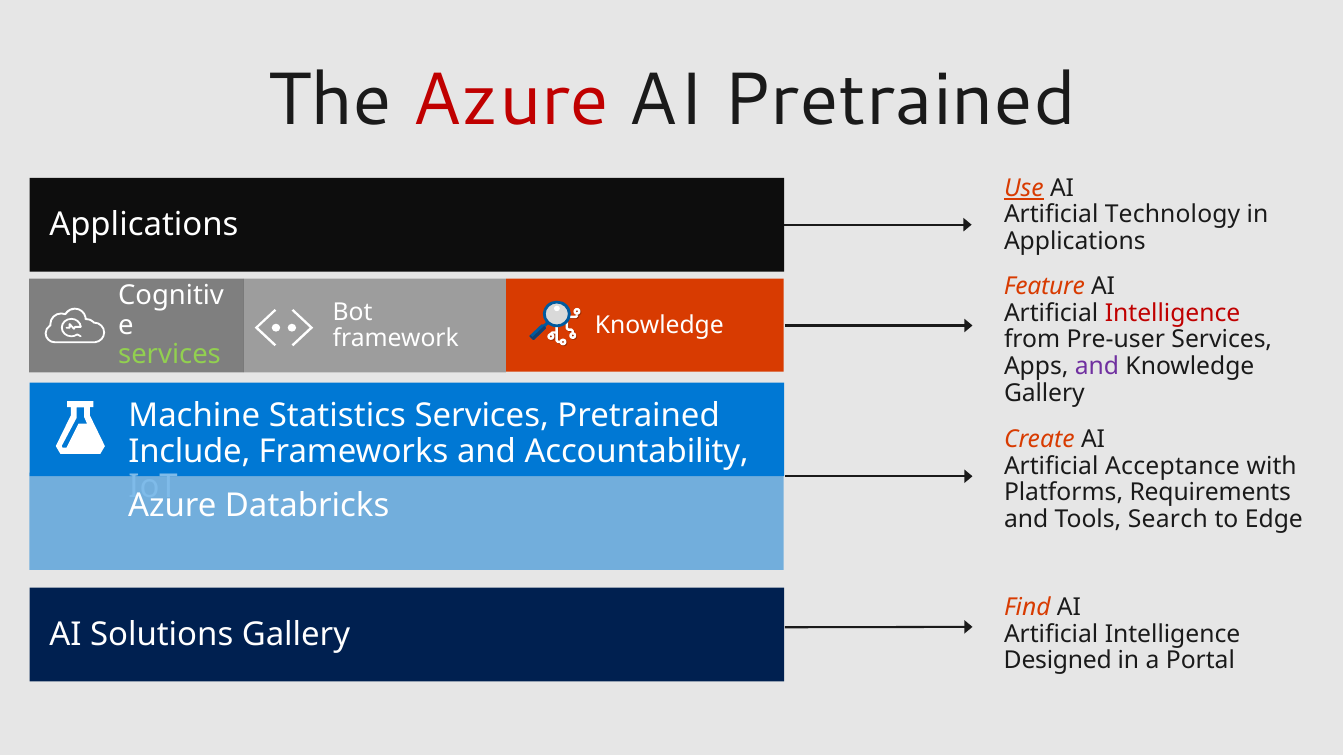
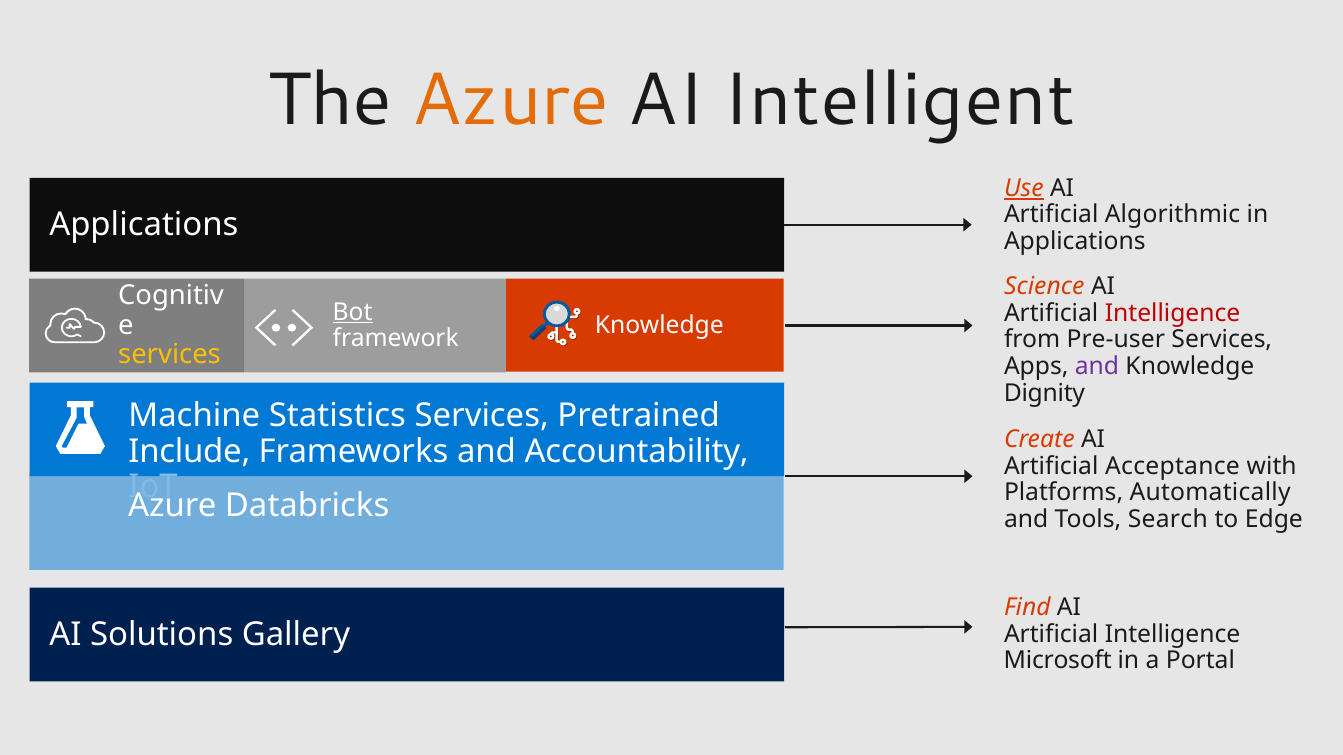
Azure colour: red -> orange (511, 100)
AI Pretrained: Pretrained -> Intelligent (899, 100)
Technology: Technology -> Algorithmic (1173, 215)
Feature: Feature -> Science (1044, 287)
Bot underline: none -> present (353, 312)
services colour: light green -> yellow (169, 355)
Gallery: Gallery -> Dignity (1044, 393)
Requirements: Requirements -> Automatically (1210, 493)
Designed: Designed -> Microsoft (1058, 661)
